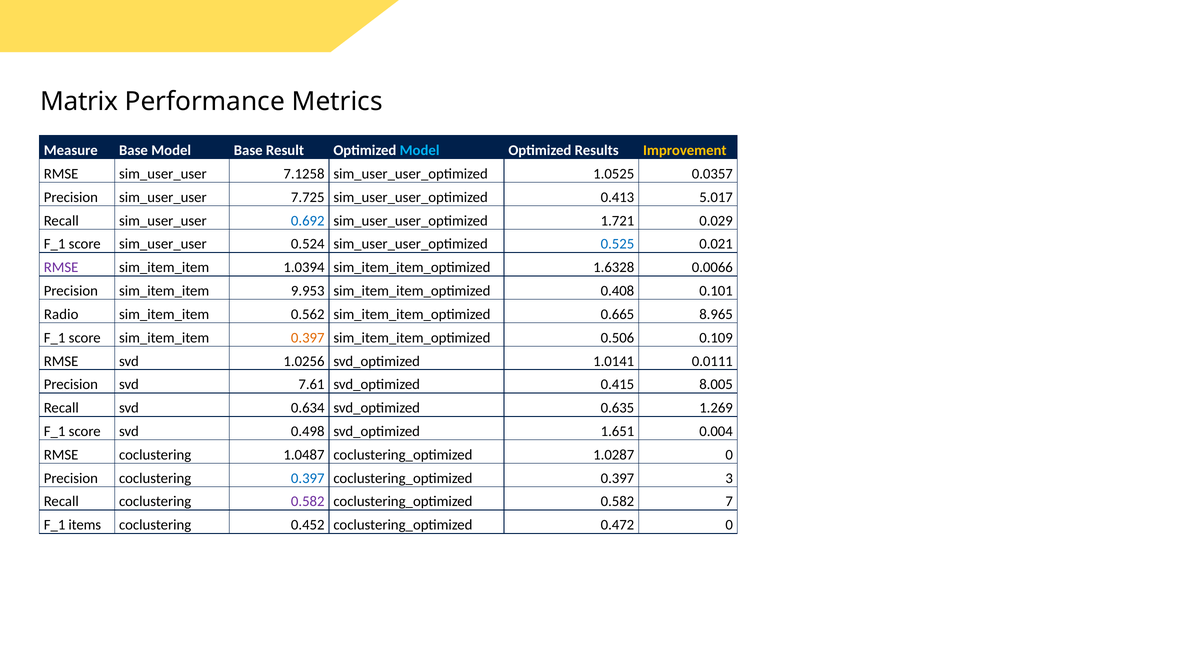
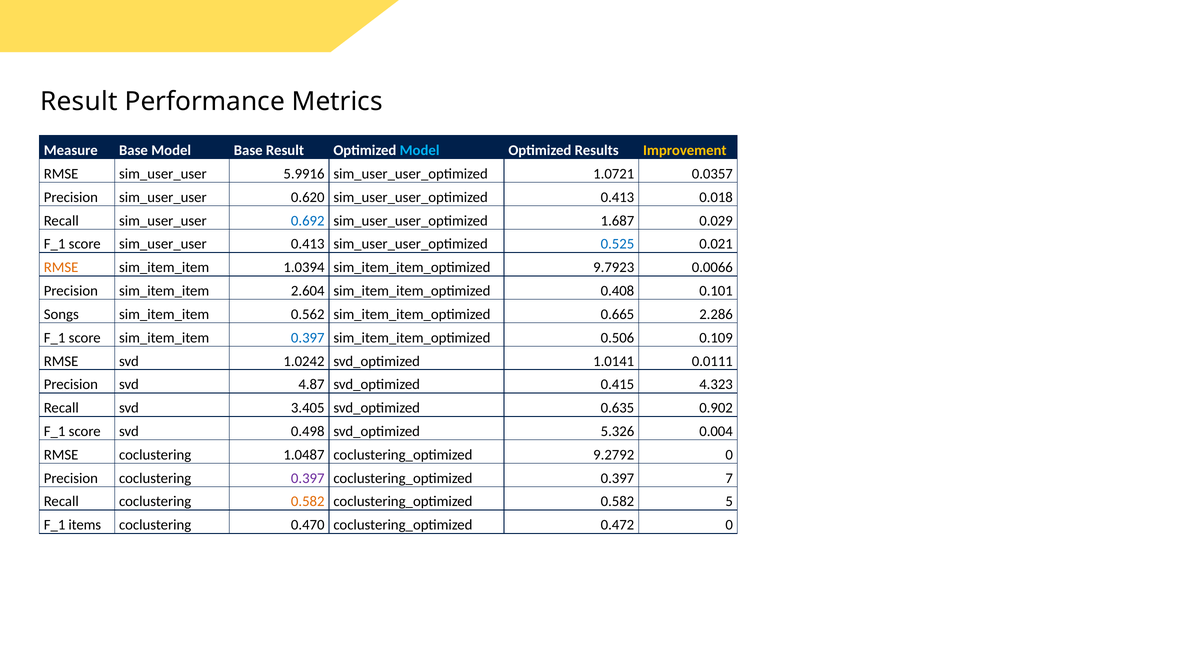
Matrix: Matrix -> Result (79, 102)
7.1258: 7.1258 -> 5.9916 (304, 174)
1.0525: 1.0525 -> 1.0721 (614, 174)
7.725: 7.725 -> 0.620 (308, 197)
5.017: 5.017 -> 0.018 (716, 197)
1.721: 1.721 -> 1.687 (617, 221)
0.524: 0.524 -> 0.413 (308, 244)
RMSE colour: purple -> orange (61, 267)
1.6328: 1.6328 -> 9.7923 (614, 267)
9.953: 9.953 -> 2.604 (308, 291)
Radio: Radio -> Songs (61, 314)
8.965: 8.965 -> 2.286 (716, 314)
0.397 colour: orange -> blue (308, 338)
1.0256: 1.0256 -> 1.0242 (304, 361)
7.61: 7.61 -> 4.87 (311, 384)
8.005: 8.005 -> 4.323 (716, 384)
0.634: 0.634 -> 3.405 (308, 408)
1.269: 1.269 -> 0.902 (716, 408)
1.651: 1.651 -> 5.326 (617, 431)
1.0287: 1.0287 -> 9.2792 (614, 455)
0.397 colour: blue -> purple (308, 478)
3: 3 -> 7 (729, 478)
0.582 colour: purple -> orange (308, 501)
7: 7 -> 5 (729, 501)
0.452: 0.452 -> 0.470 (308, 525)
